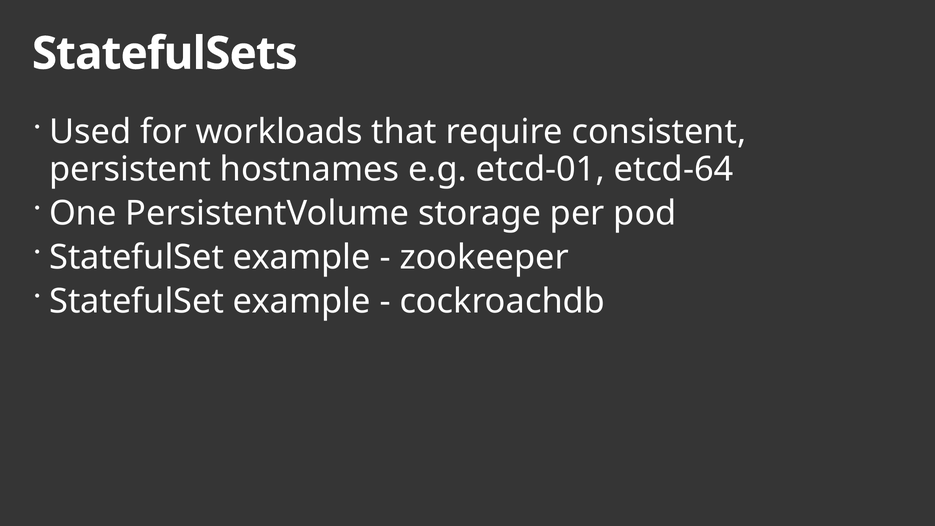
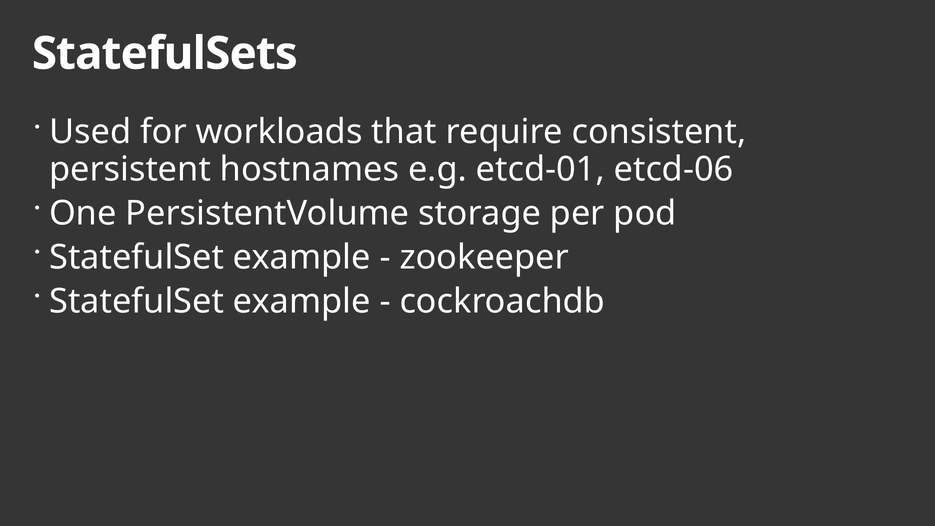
etcd-64: etcd-64 -> etcd-06 (674, 169)
